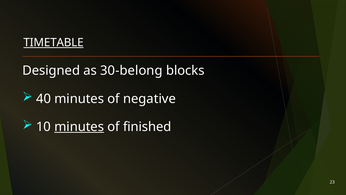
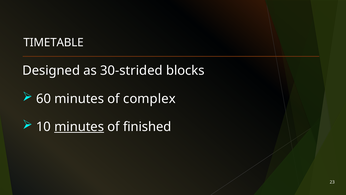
TIMETABLE underline: present -> none (54, 43)
30-belong: 30-belong -> 30-strided (131, 71)
40: 40 -> 60 (44, 99)
negative: negative -> complex (149, 99)
